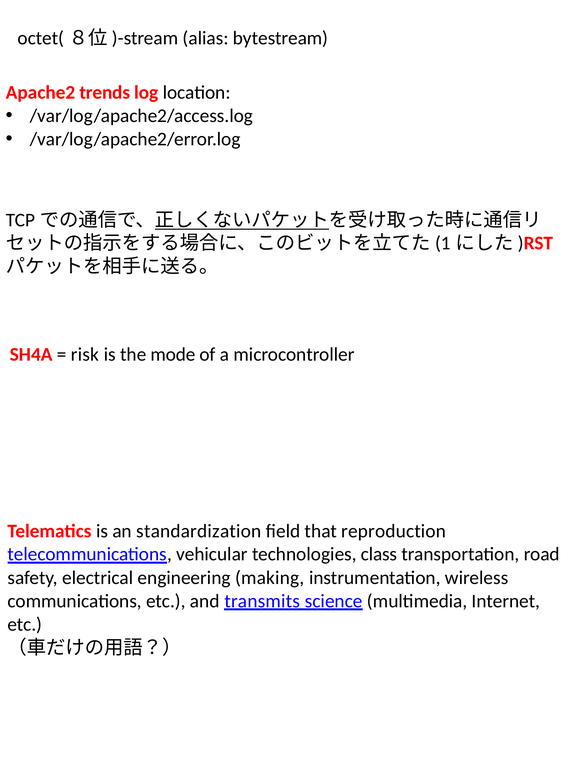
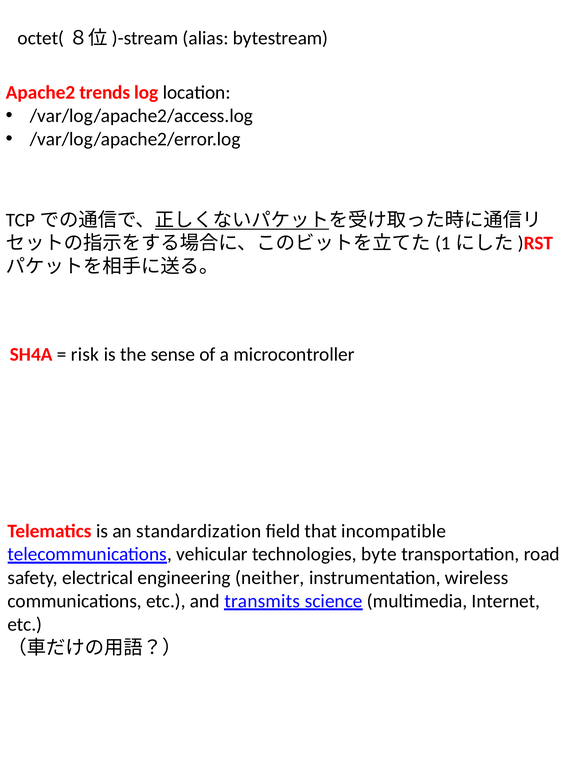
mode: mode -> sense (173, 355)
reproduction: reproduction -> incompatible (394, 531)
class: class -> byte (379, 554)
making: making -> neither (270, 578)
